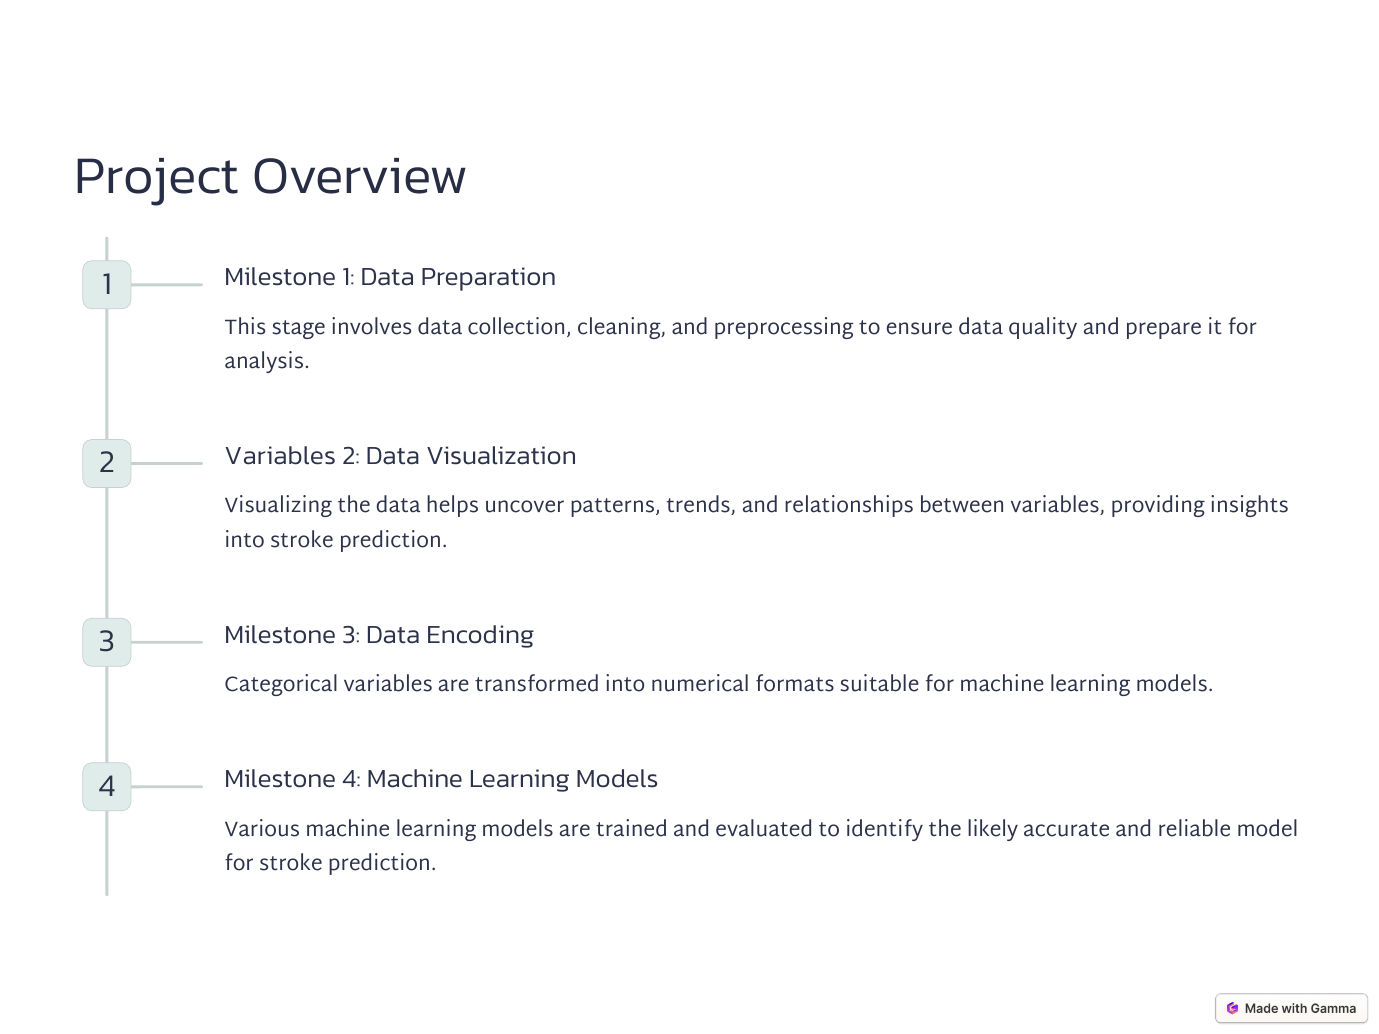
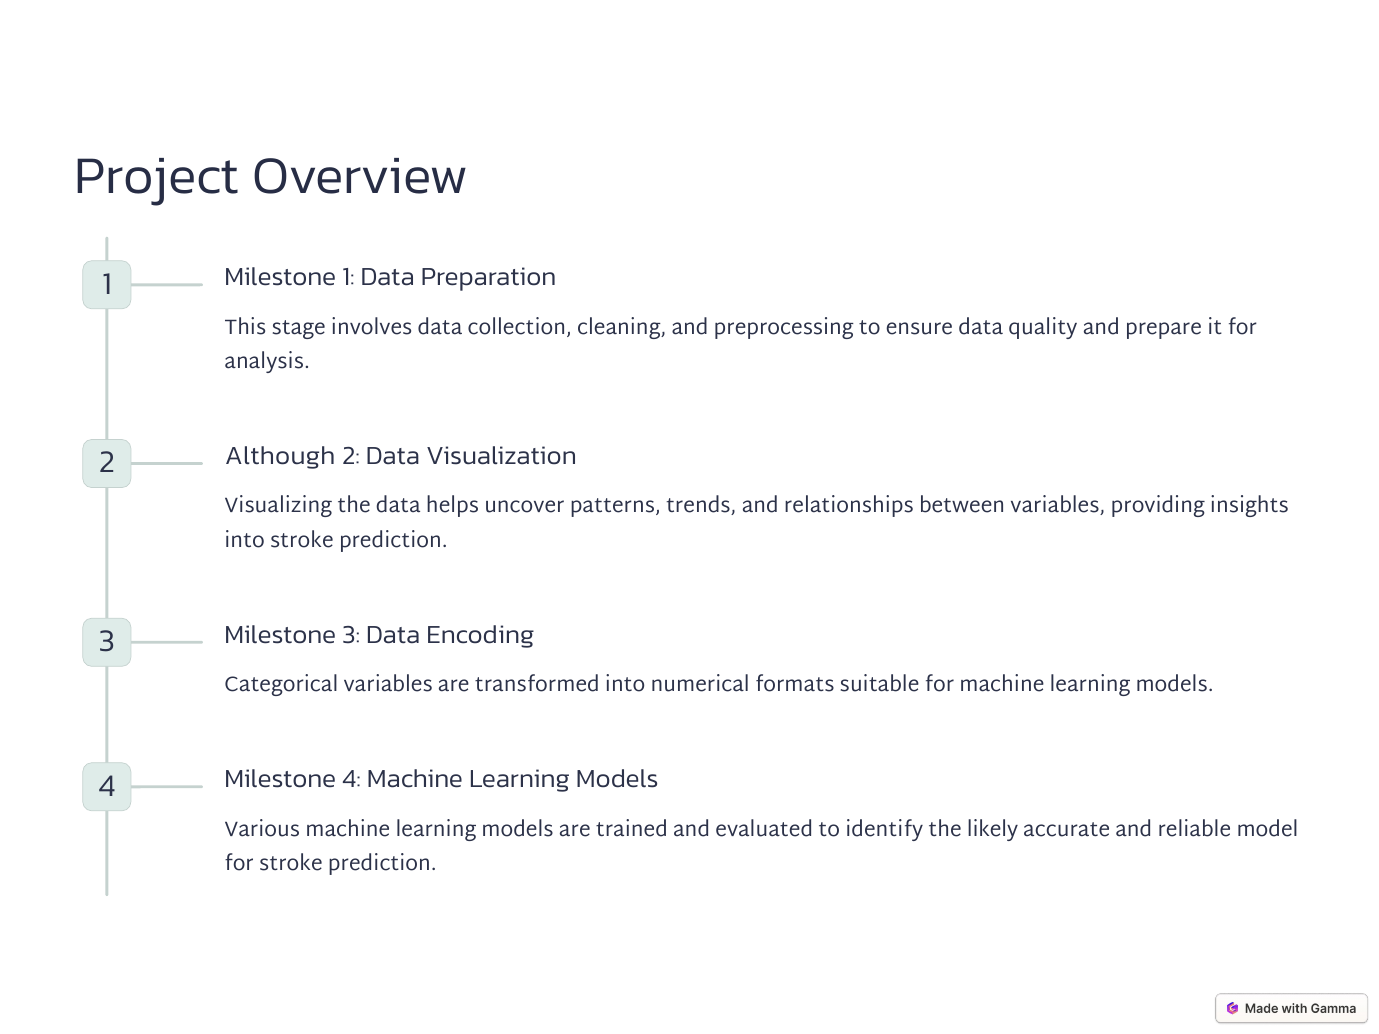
2 Variables: Variables -> Although (280, 456)
